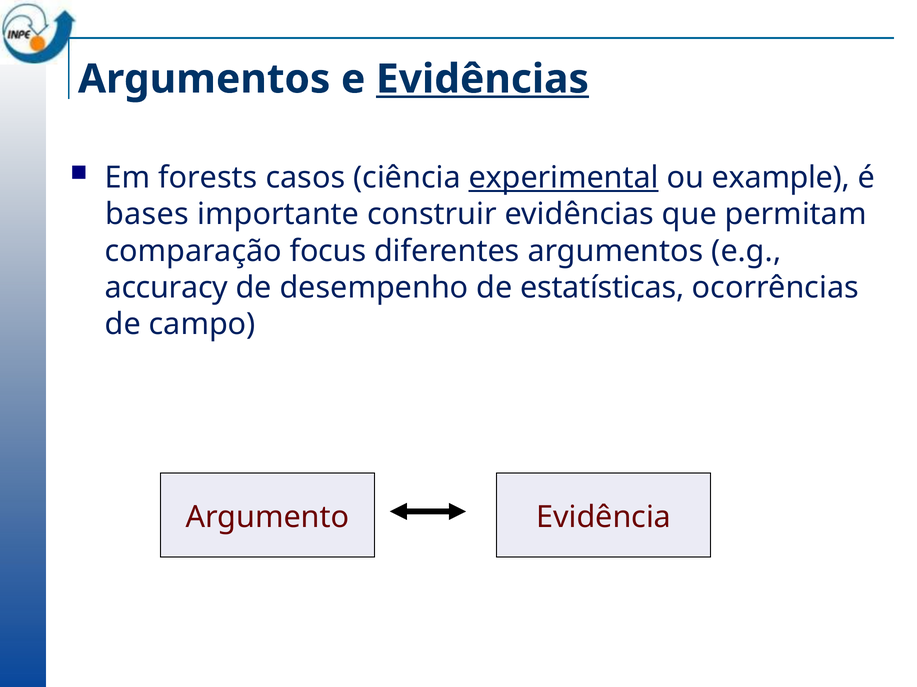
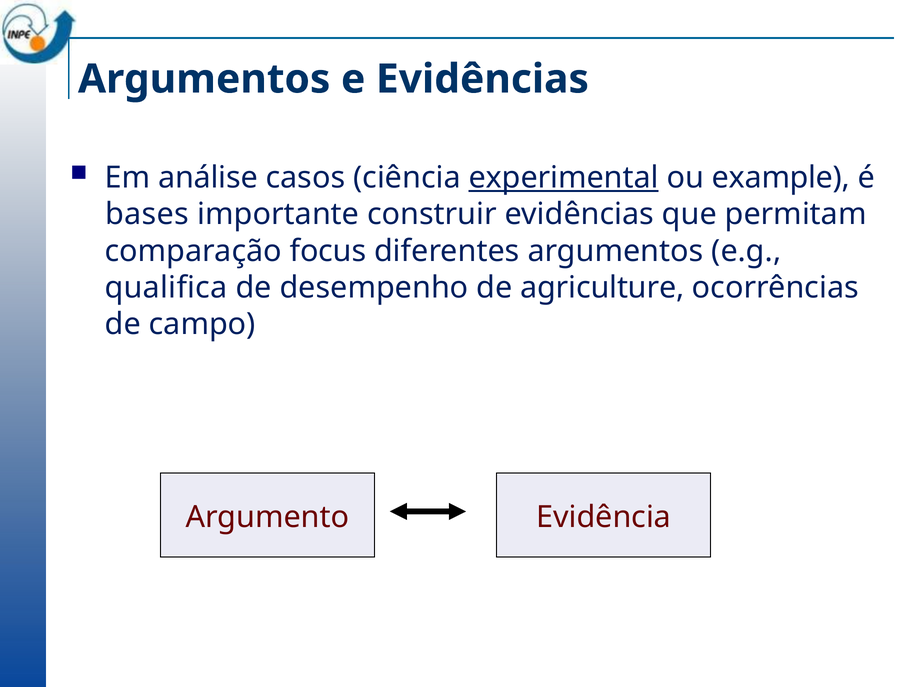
Evidências underline: present -> none (482, 79)
forests: forests -> análise (208, 178)
accuracy: accuracy -> qualifica (166, 288)
estatísticas: estatísticas -> agriculture (602, 288)
